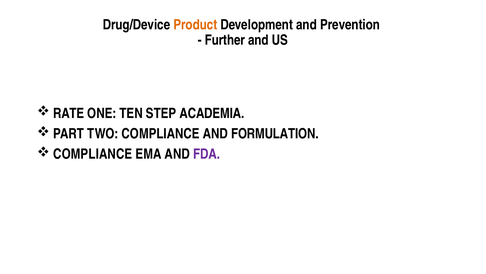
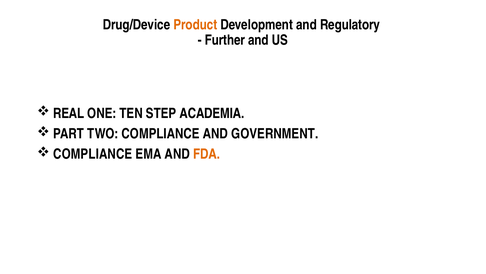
Prevention: Prevention -> Regulatory (350, 25)
RATE: RATE -> REAL (69, 113)
FORMULATION: FORMULATION -> GOVERNMENT (275, 133)
FDA colour: purple -> orange (207, 154)
